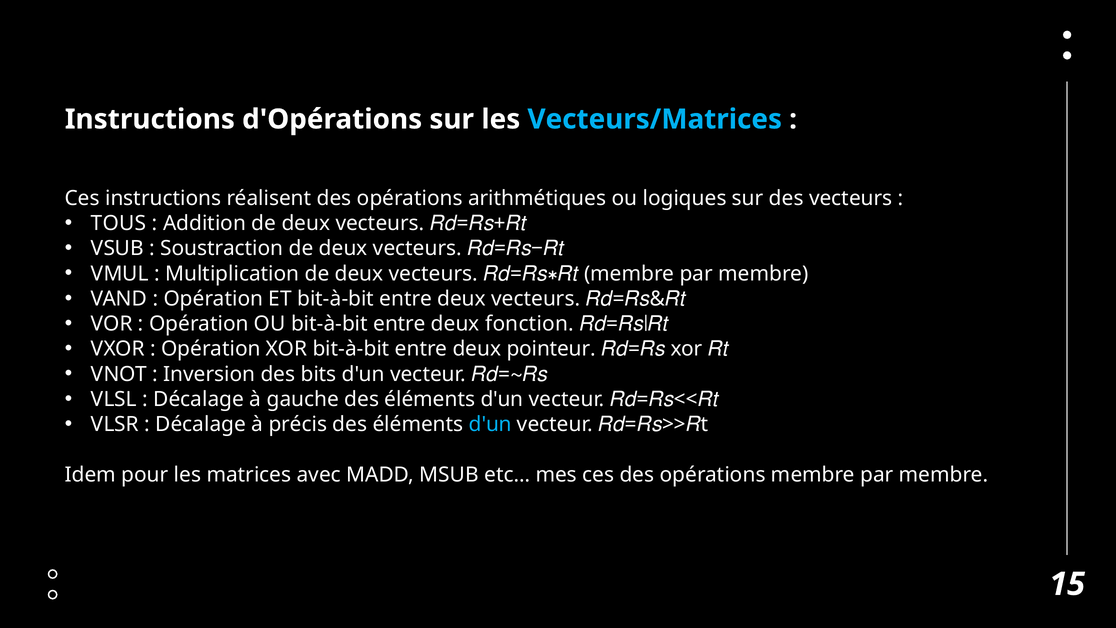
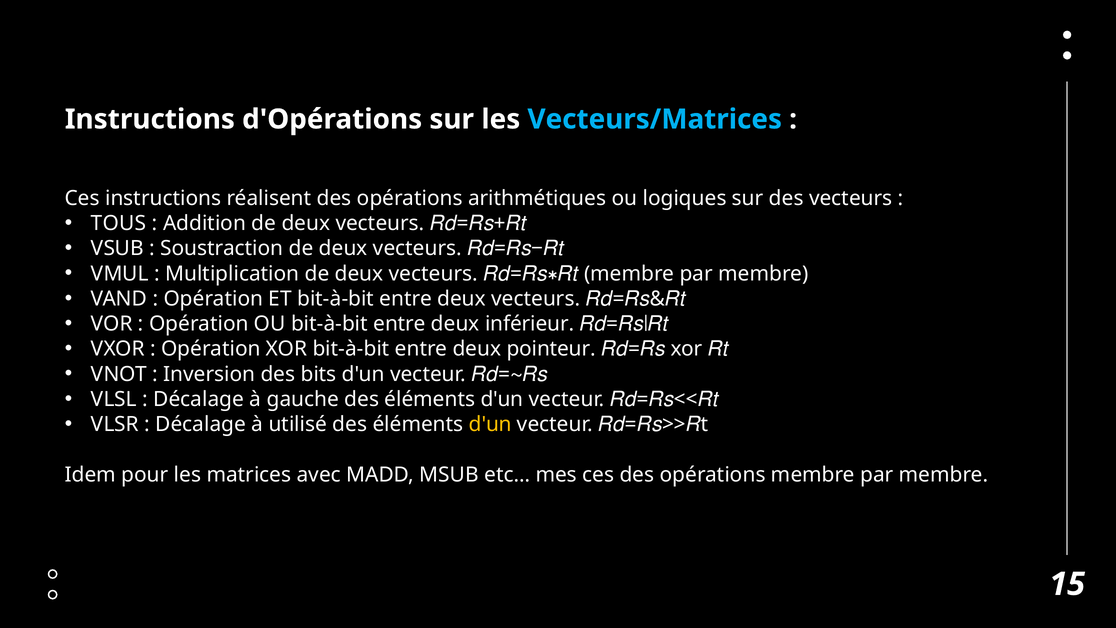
fonction: fonction -> inférieur (530, 324)
précis: précis -> utilisé (298, 424)
d'un colour: light blue -> yellow (490, 424)
